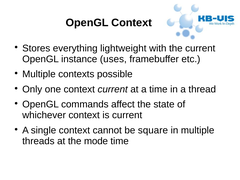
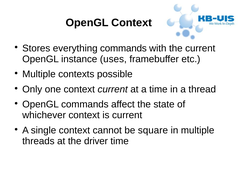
everything lightweight: lightweight -> commands (123, 48)
mode: mode -> driver (96, 141)
